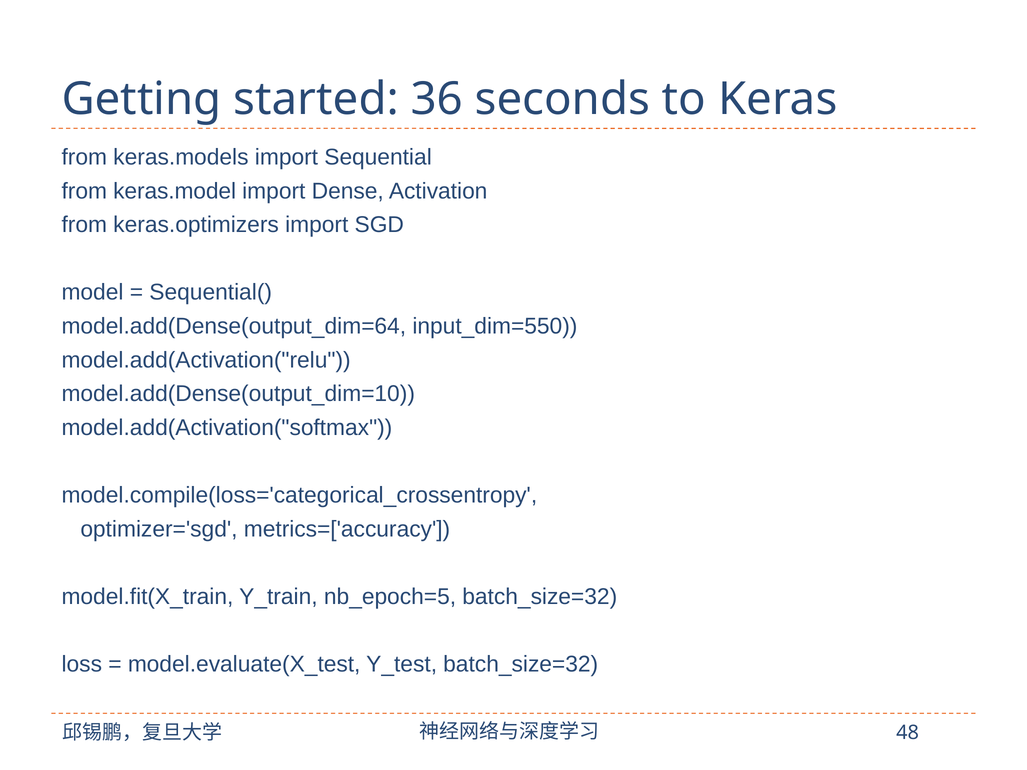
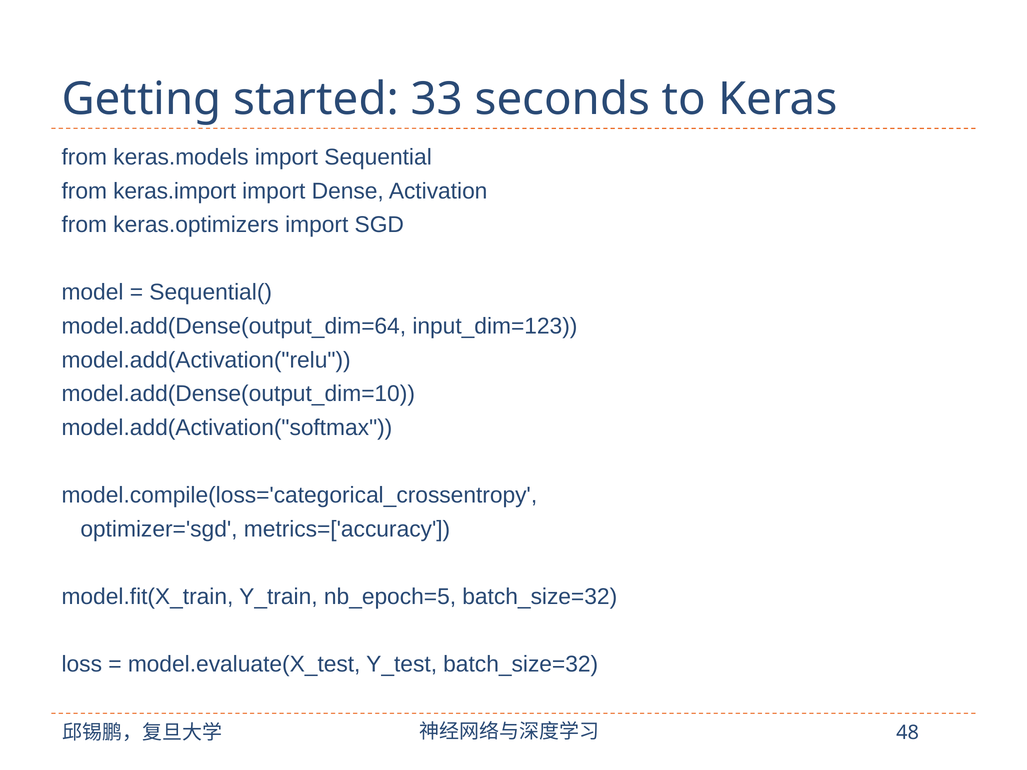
36: 36 -> 33 (437, 99)
keras.model: keras.model -> keras.import (175, 191)
input_dim=550: input_dim=550 -> input_dim=123 (495, 326)
